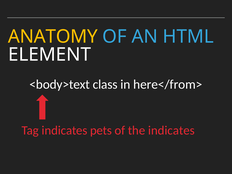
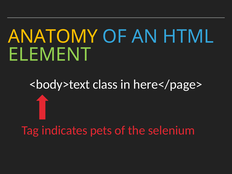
ELEMENT colour: white -> light green (50, 55)
here</from>: here</from> -> here</page> (168, 84)
the indicates: indicates -> selenium (171, 130)
